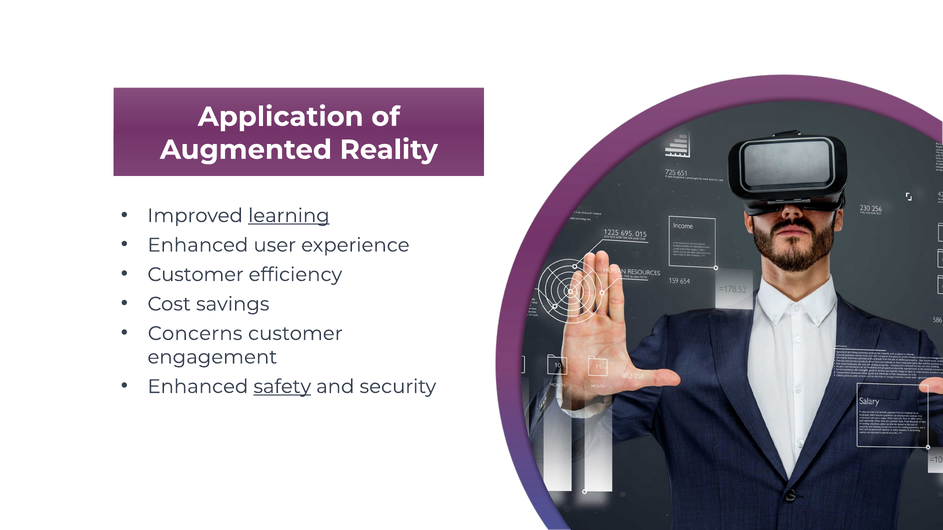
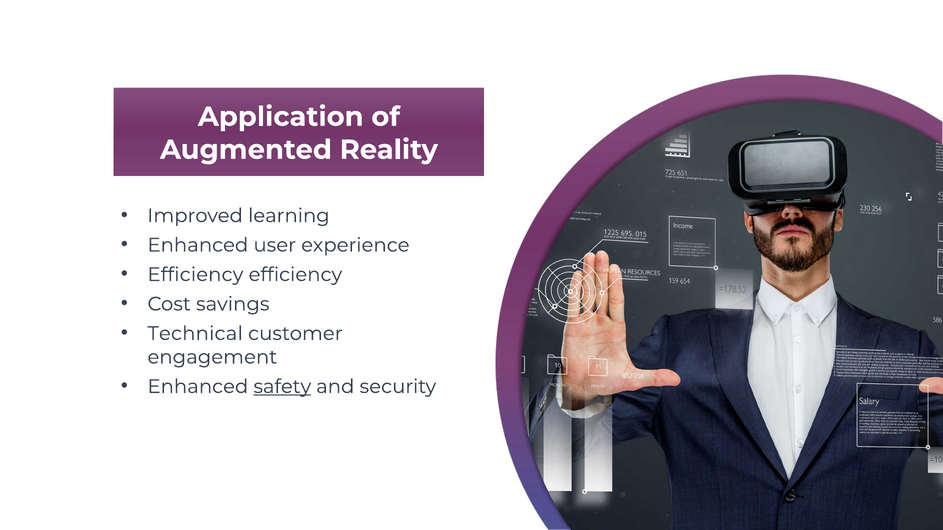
learning underline: present -> none (289, 216)
Customer: Customer -> Efficiency (195, 275)
Concerns: Concerns -> Technical (195, 334)
